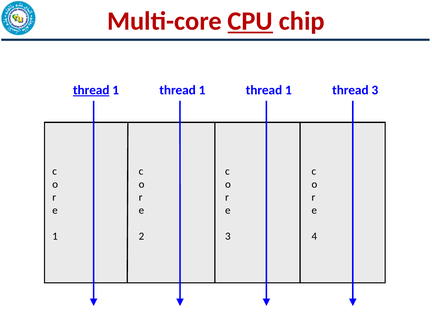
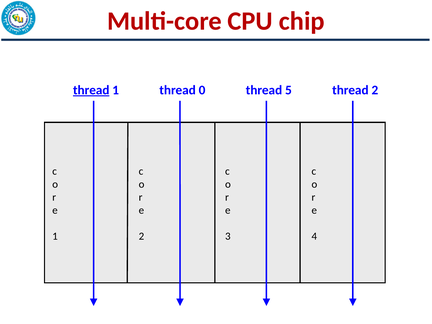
CPU underline: present -> none (250, 21)
1: 1 -> 0 (202, 90)
1: 1 -> 5 (288, 90)
thread 3: 3 -> 2 (375, 90)
